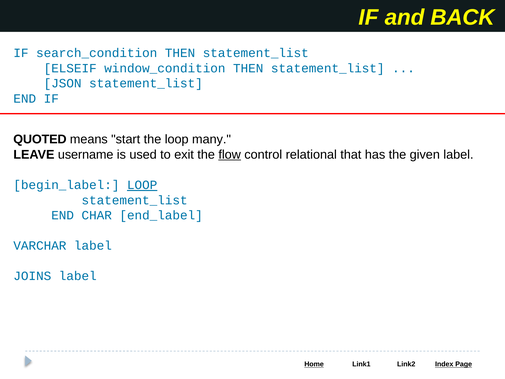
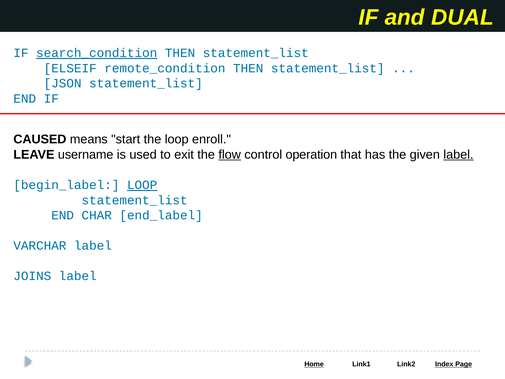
BACK: BACK -> DUAL (462, 18)
search_condition underline: none -> present (97, 53)
window_condition: window_condition -> remote_condition (165, 68)
QUOTED: QUOTED -> CAUSED (40, 139)
many: many -> enroll (211, 139)
relational: relational -> operation (311, 155)
label underline: none -> present (458, 155)
